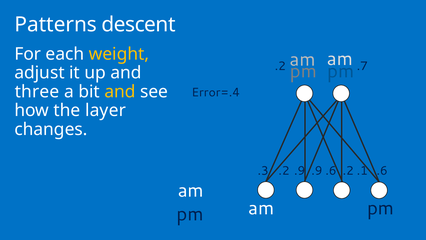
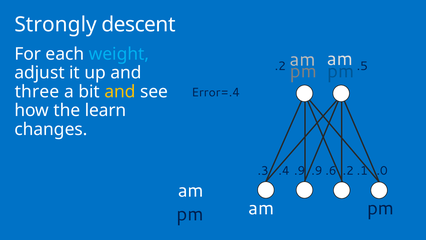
Patterns: Patterns -> Strongly (56, 24)
weight colour: yellow -> light blue (119, 54)
.7: .7 -> .5 (362, 66)
layer: layer -> learn (106, 110)
.2: .2 -> .4 (284, 171)
.6: .6 -> .0 (382, 170)
